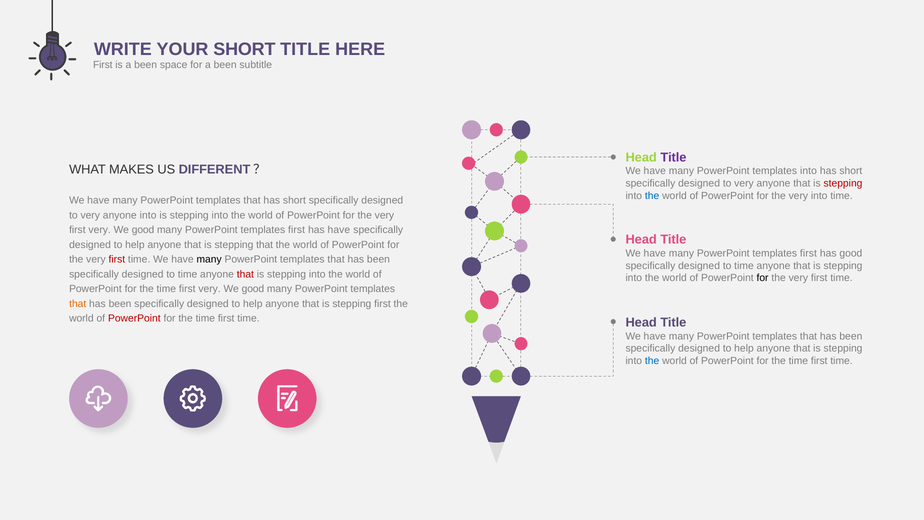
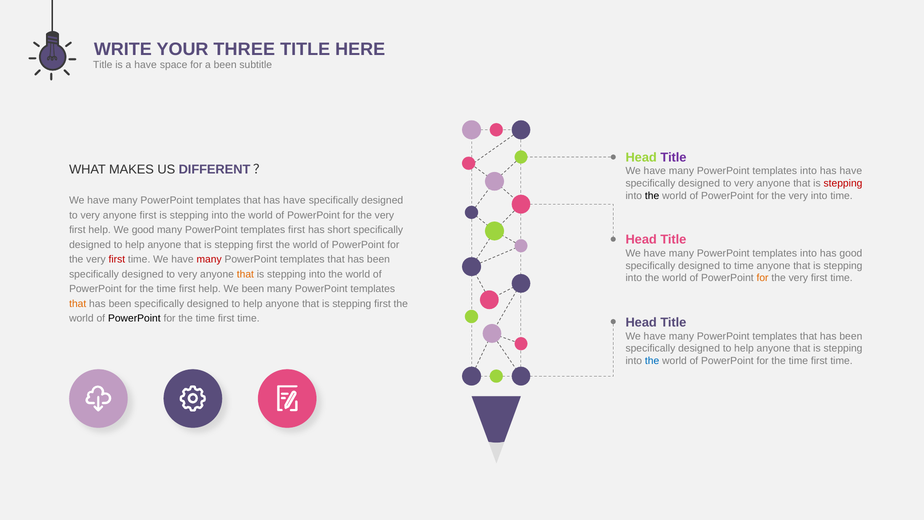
YOUR SHORT: SHORT -> THREE (244, 49)
First: First -> Title (103, 65)
is a been: been -> have (146, 65)
short: short -> have (851, 171)
the colour: blue -> black (652, 196)
that has short: short -> have (294, 200)
anyone into: into -> first (148, 215)
very: very -> help (100, 230)
has have: have -> short (339, 230)
that: that -> first (265, 245)
first: first -> into (808, 253)
many colour: black -> red (209, 259)
time: time -> very (188, 274)
that colour: red -> orange (245, 274)
for colour: black -> orange (763, 278)
very: very -> help (210, 289)
good: good -> been (253, 289)
PowerPoint colour: red -> black (134, 318)
